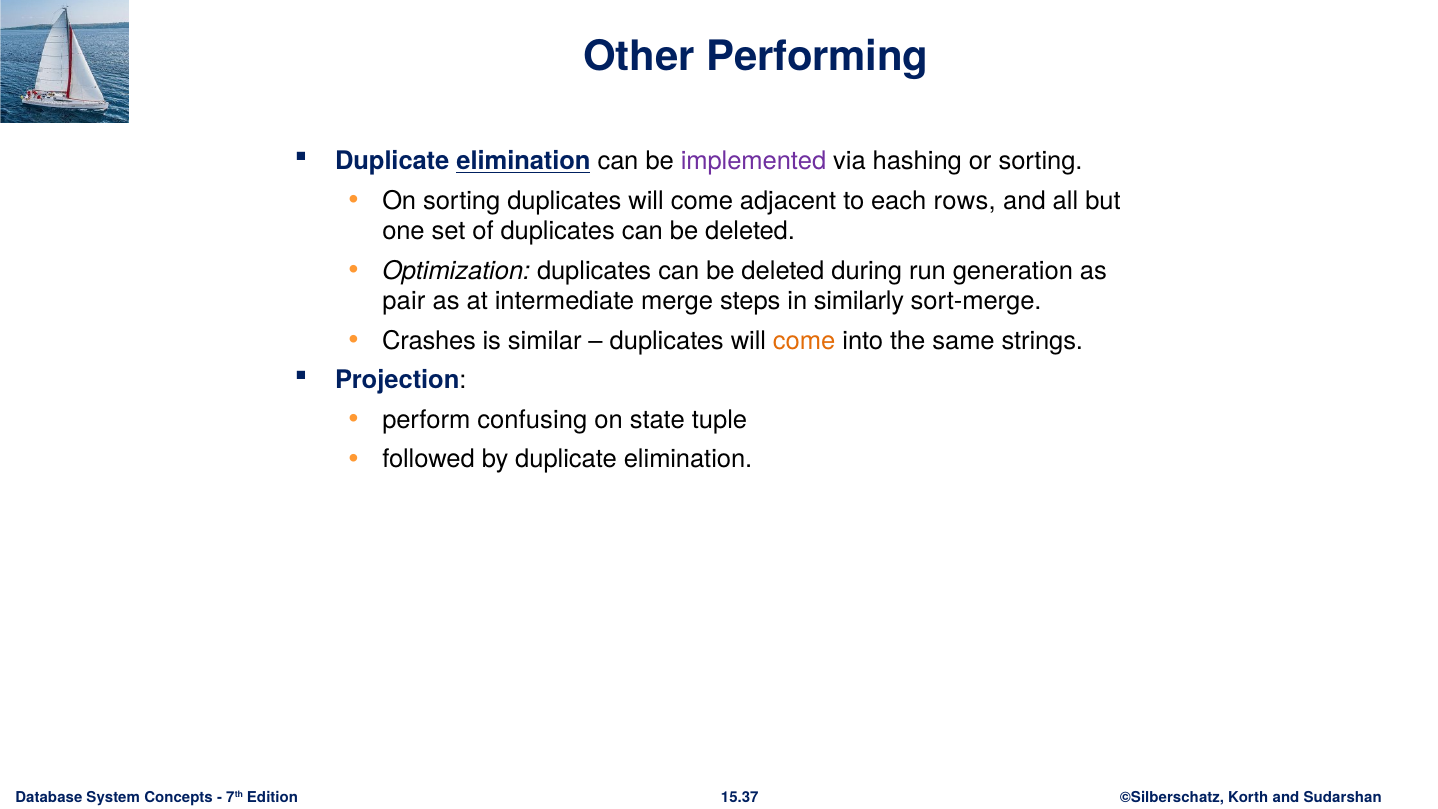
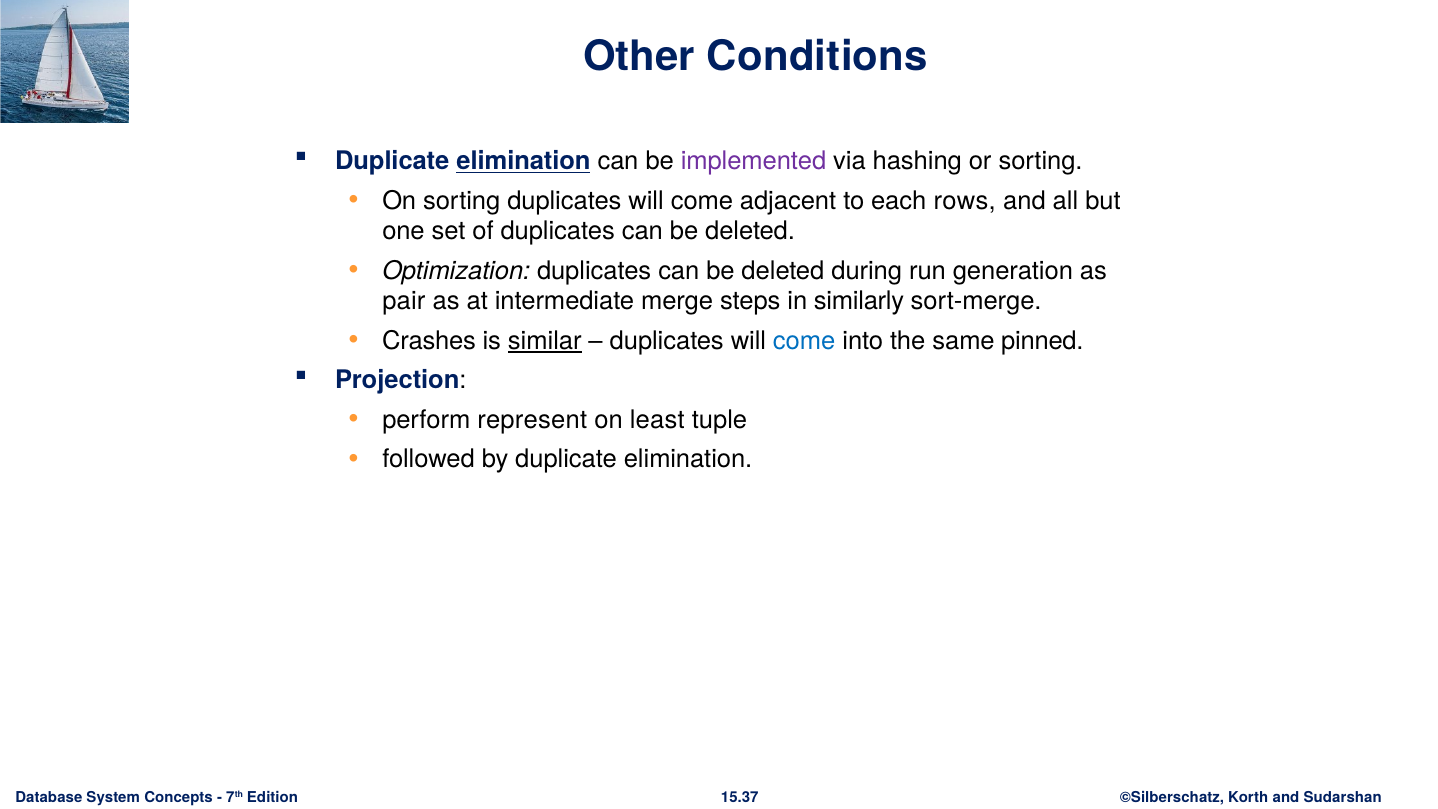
Performing: Performing -> Conditions (817, 56)
similar underline: none -> present (545, 341)
come colour: orange -> blue (804, 341)
strings: strings -> pinned (1042, 341)
confusing: confusing -> represent (532, 420)
state: state -> least (657, 420)
